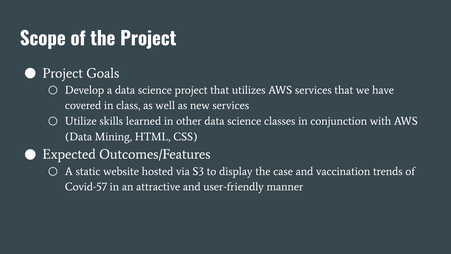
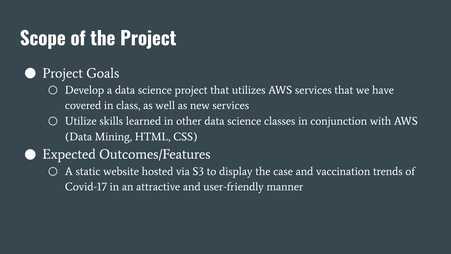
Covid-57: Covid-57 -> Covid-17 (86, 187)
